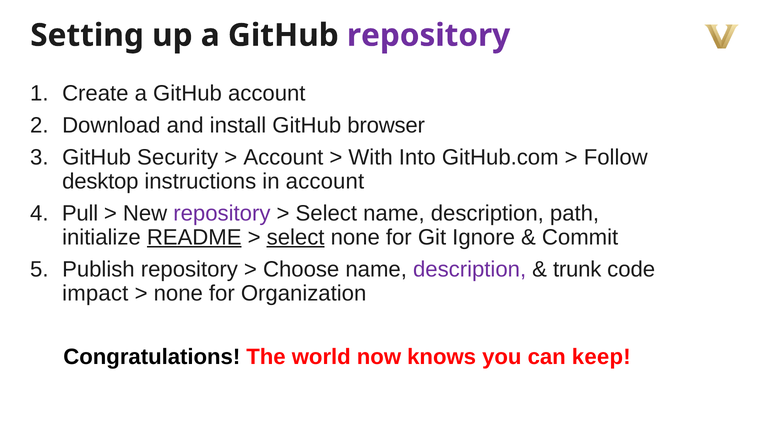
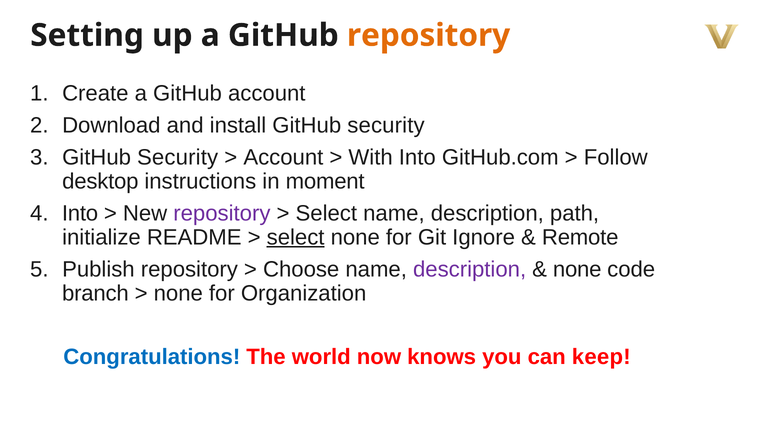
repository colour: purple -> orange (429, 35)
install GitHub browser: browser -> security (386, 125)
in account: account -> moment (325, 181)
Pull: Pull -> Into (80, 213)
README underline: present -> none (194, 237)
Commit: Commit -> Remote (580, 237)
trunk: trunk -> none (577, 269)
impact: impact -> branch (95, 293)
Congratulations colour: black -> blue (152, 357)
